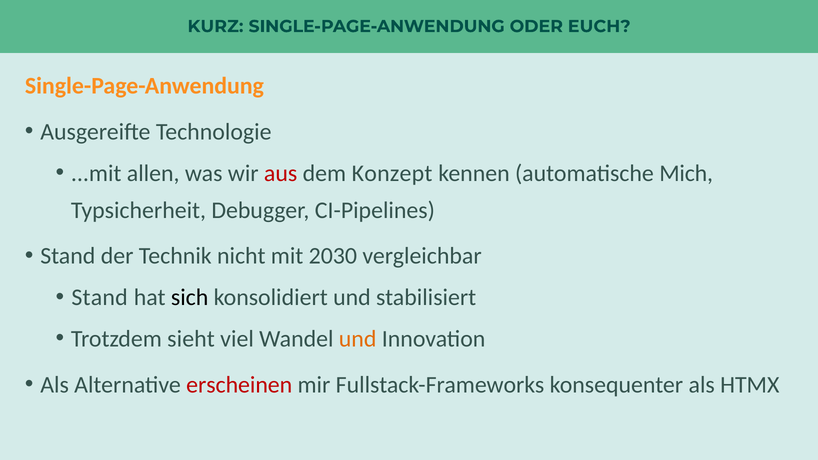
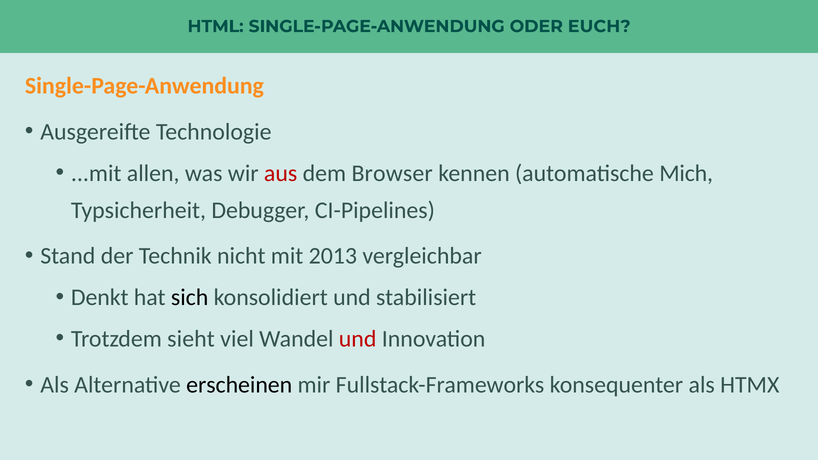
KURZ: KURZ -> HTML (216, 26)
Konzept: Konzept -> Browser (392, 173)
2030: 2030 -> 2013 (333, 256)
Stand: Stand -> Denkt (100, 298)
und colour: orange -> red (358, 339)
erscheinen colour: red -> black (239, 385)
